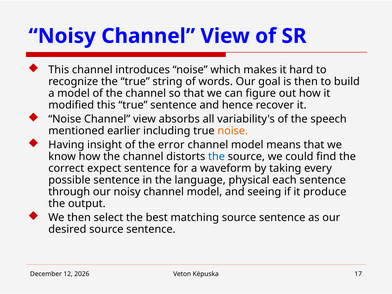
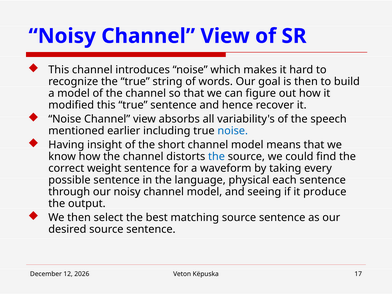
noise colour: orange -> blue (233, 131)
error: error -> short (171, 145)
expect: expect -> weight (104, 168)
